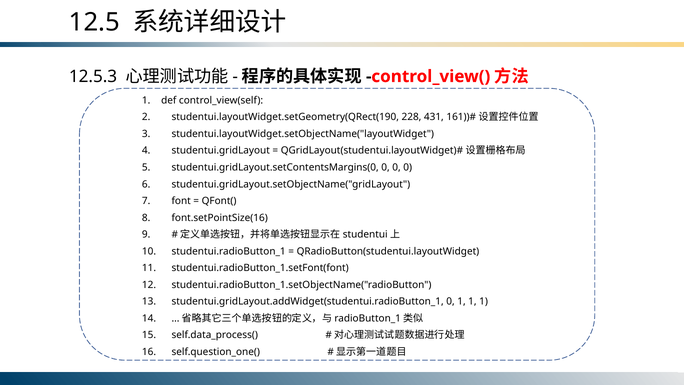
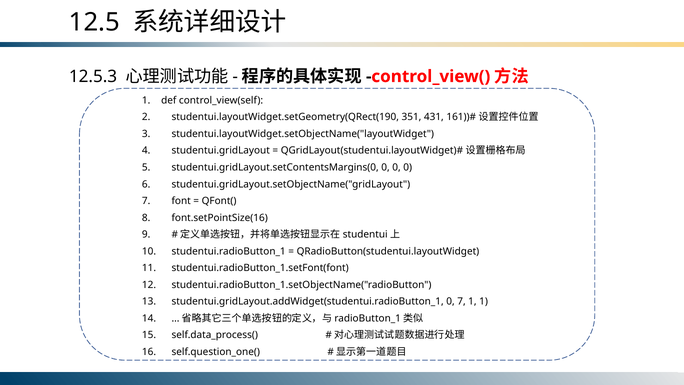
228: 228 -> 351 (411, 117)
0 1: 1 -> 7 (461, 301)
